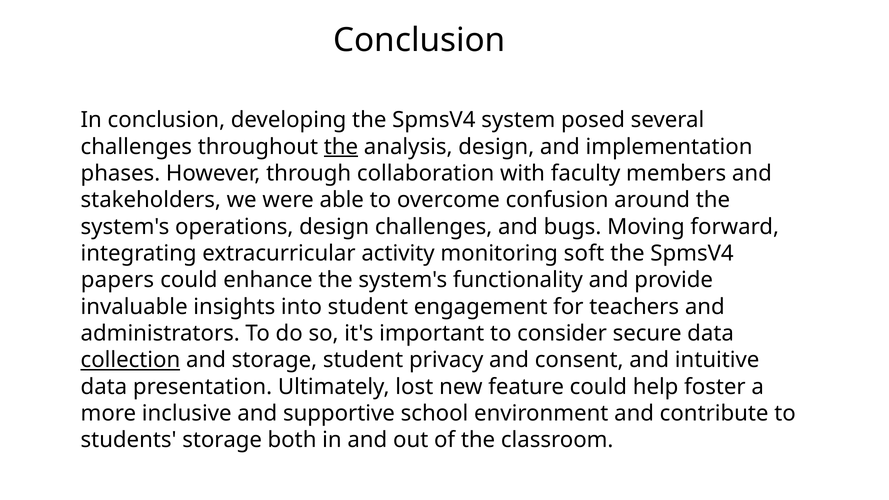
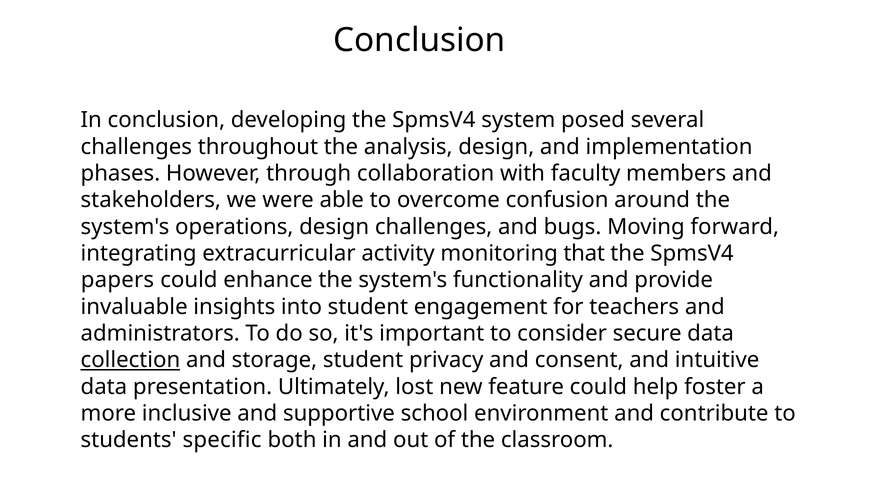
the underline: present -> none (341, 147)
soft: soft -> that (584, 253)
students storage: storage -> specific (222, 440)
